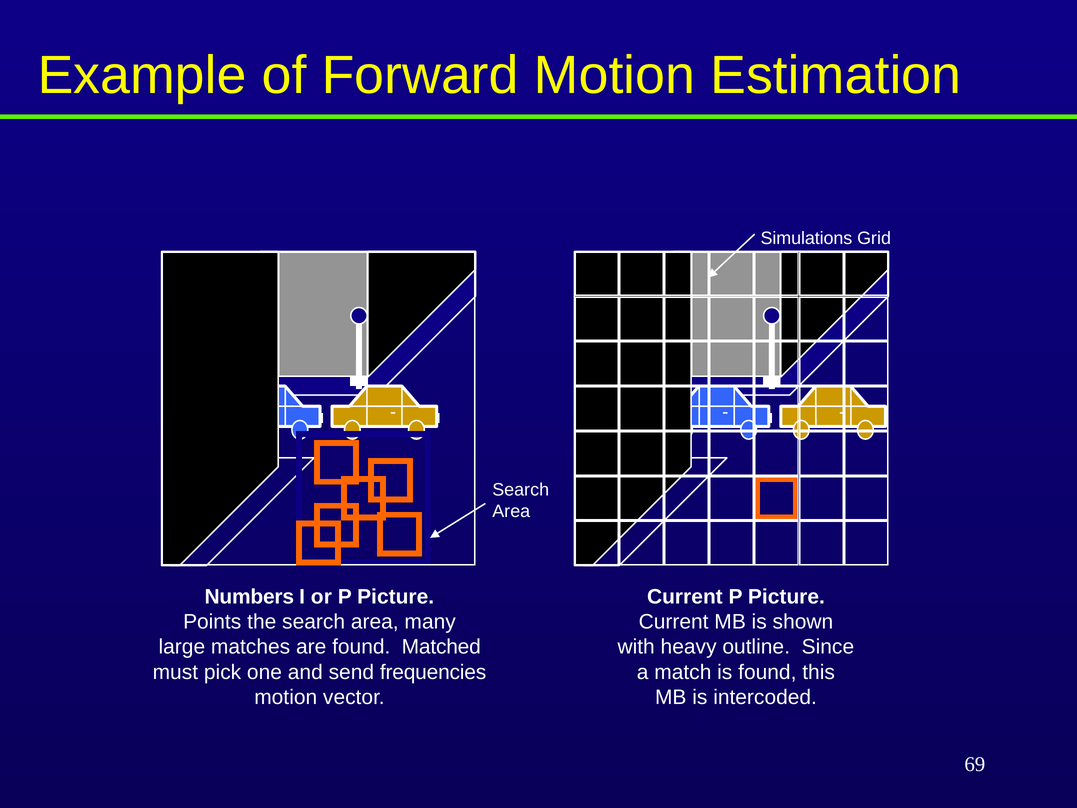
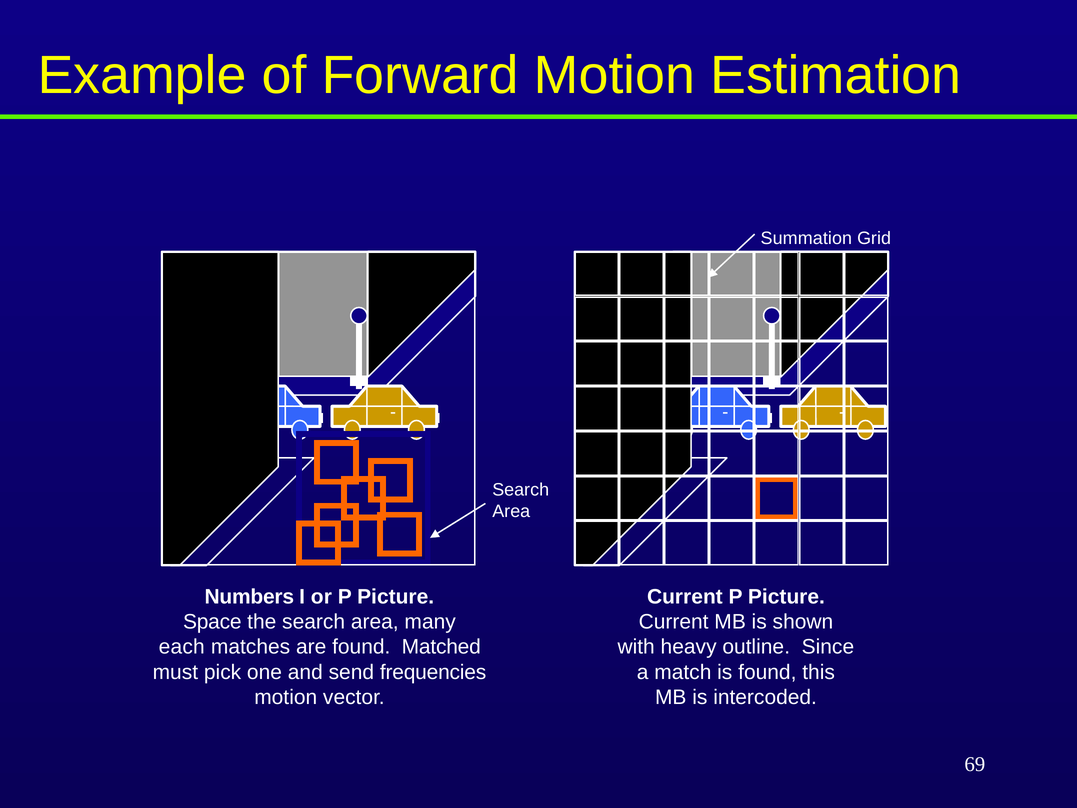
Simulations: Simulations -> Summation (806, 238)
Points: Points -> Space (212, 622)
large: large -> each (182, 647)
